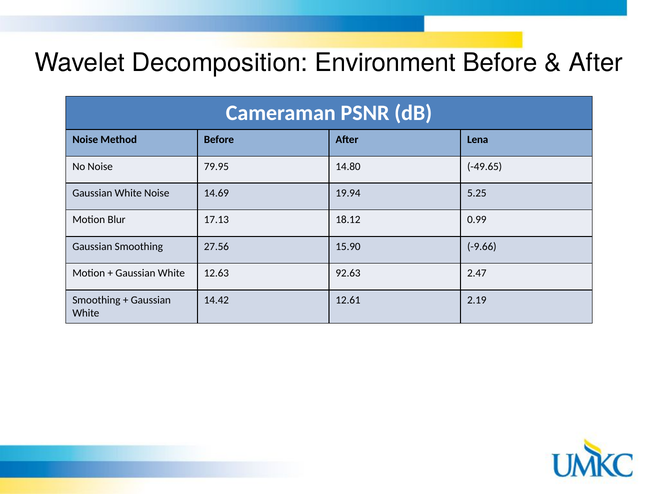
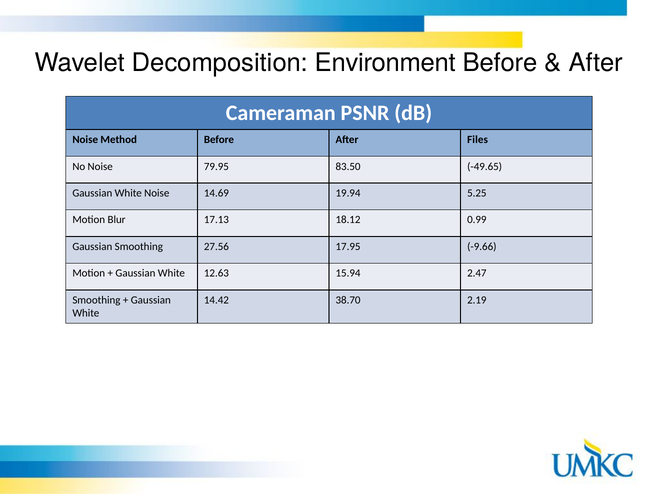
Lena: Lena -> Files (478, 140)
14.80: 14.80 -> 83.50 (348, 166)
15.90: 15.90 -> 17.95 (348, 246)
92.63: 92.63 -> 15.94 (348, 273)
12.61: 12.61 -> 38.70 (348, 300)
